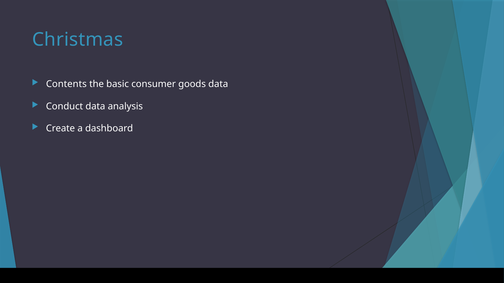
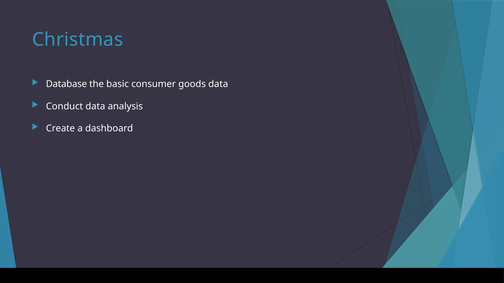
Contents: Contents -> Database (66, 84)
